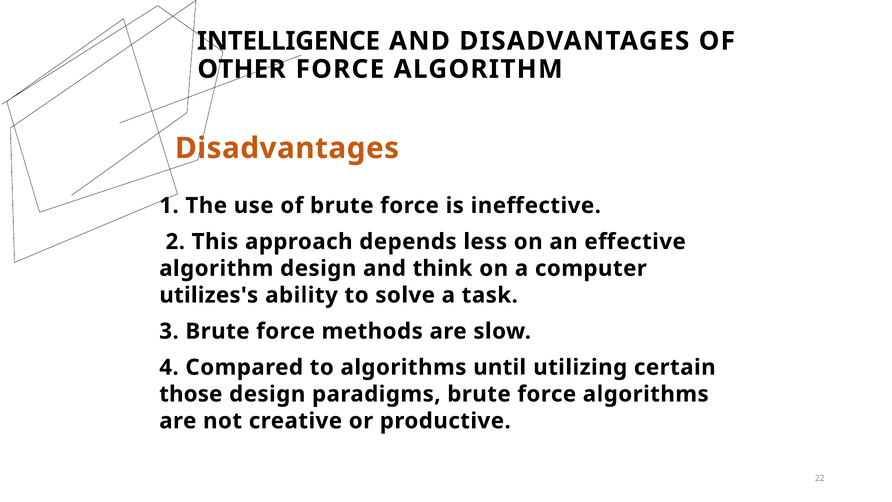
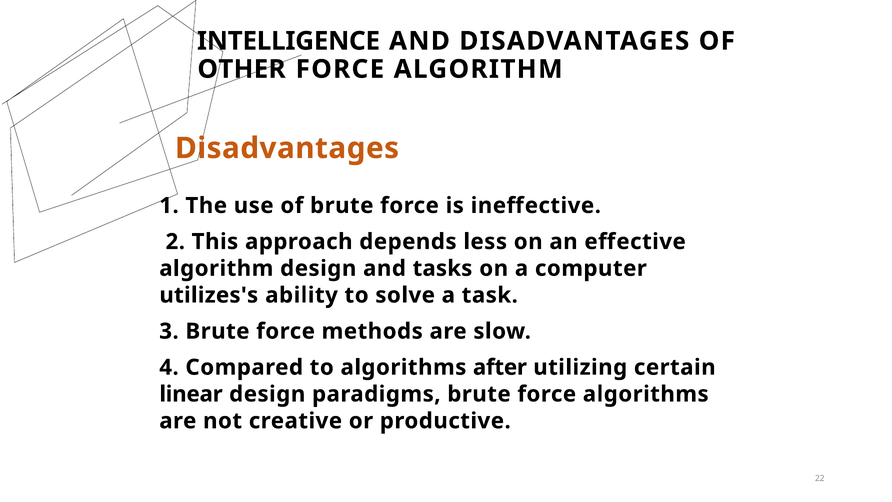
think: think -> tasks (442, 268)
until: until -> after (500, 367)
those: those -> linear (191, 394)
